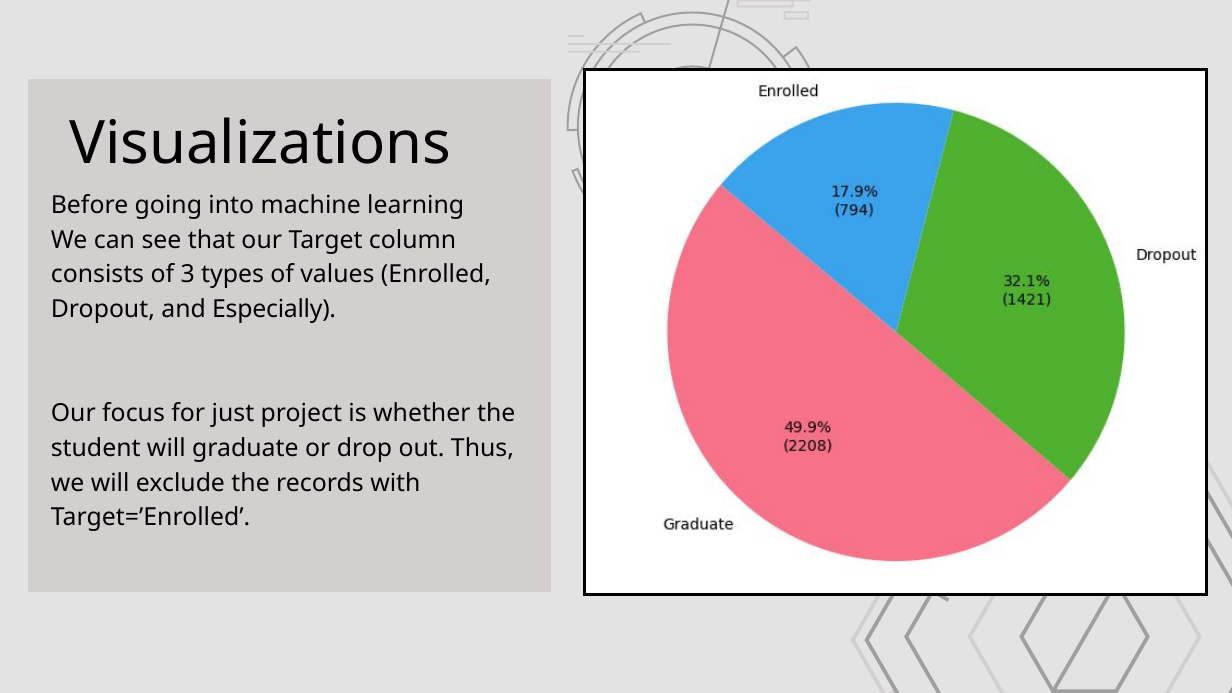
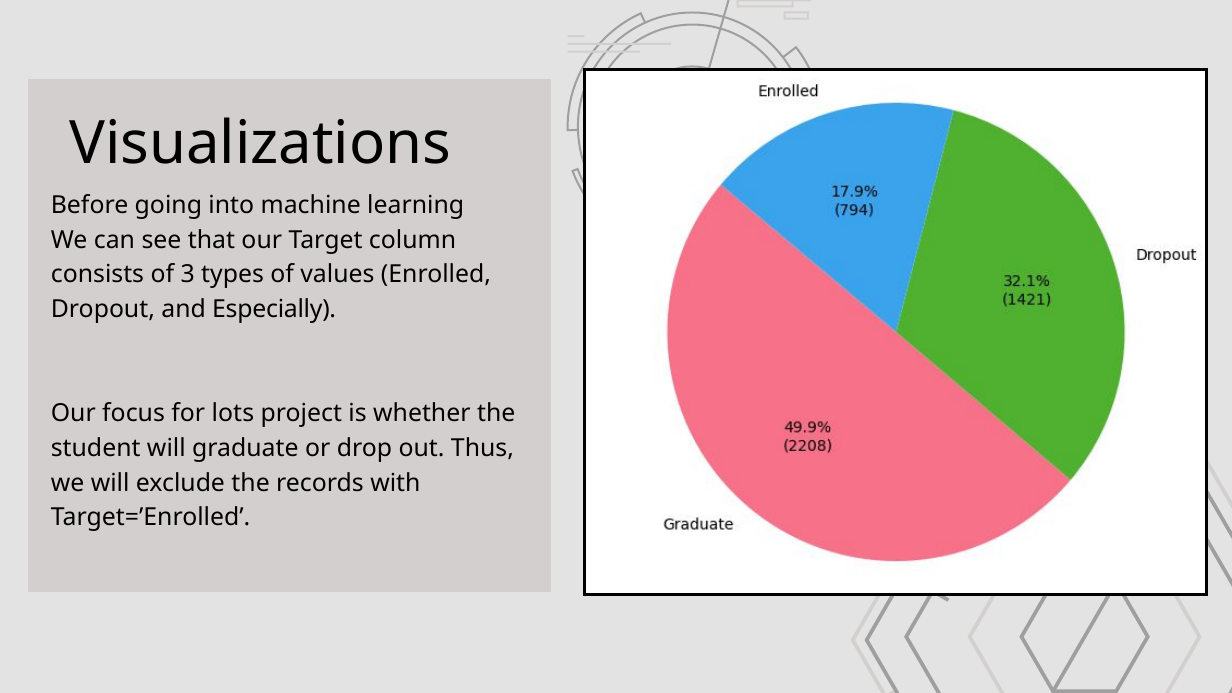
just: just -> lots (233, 414)
